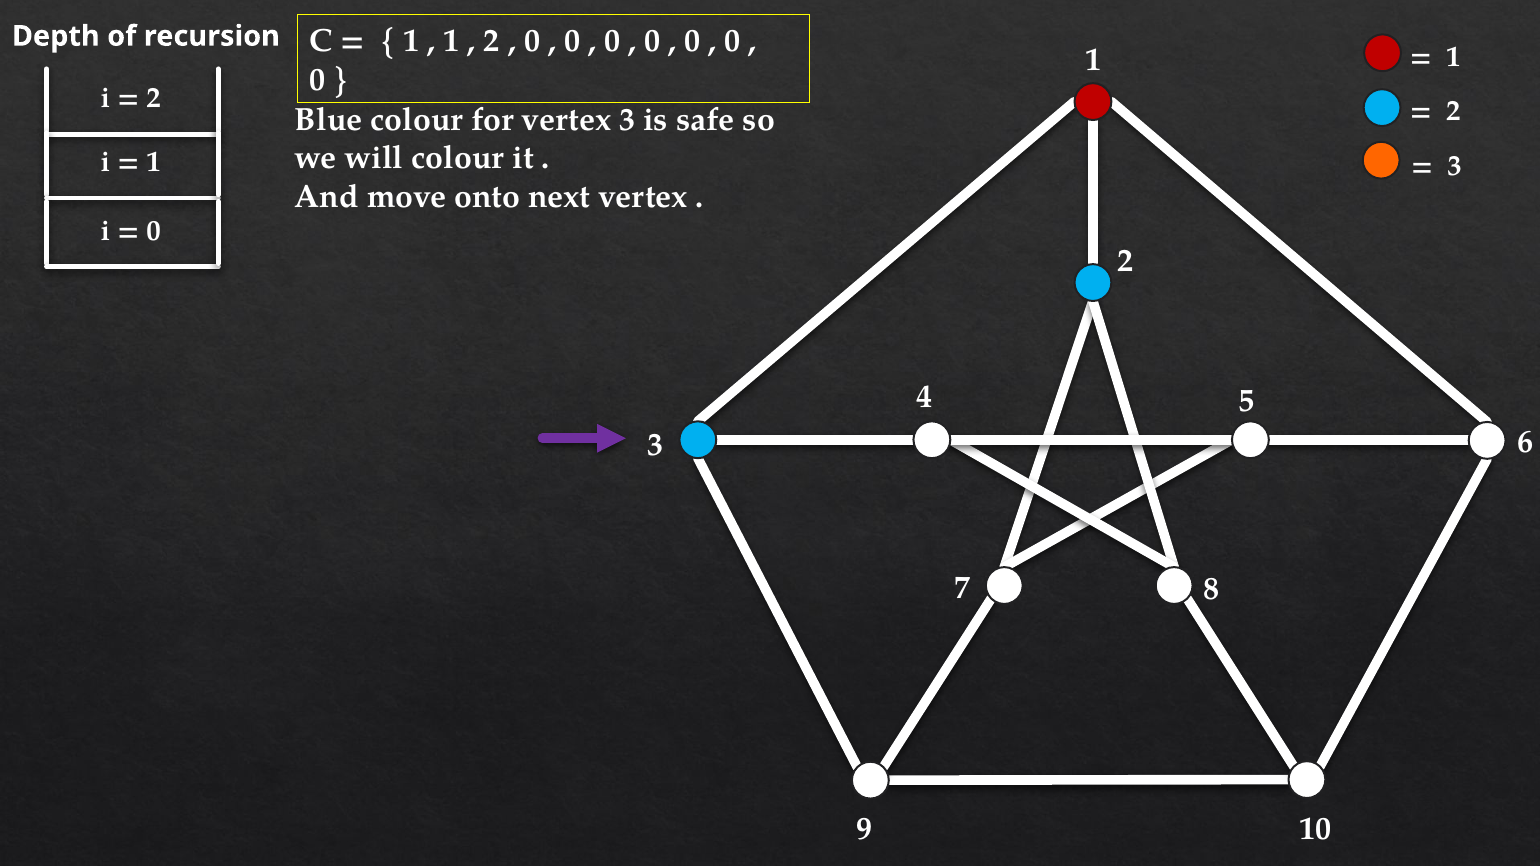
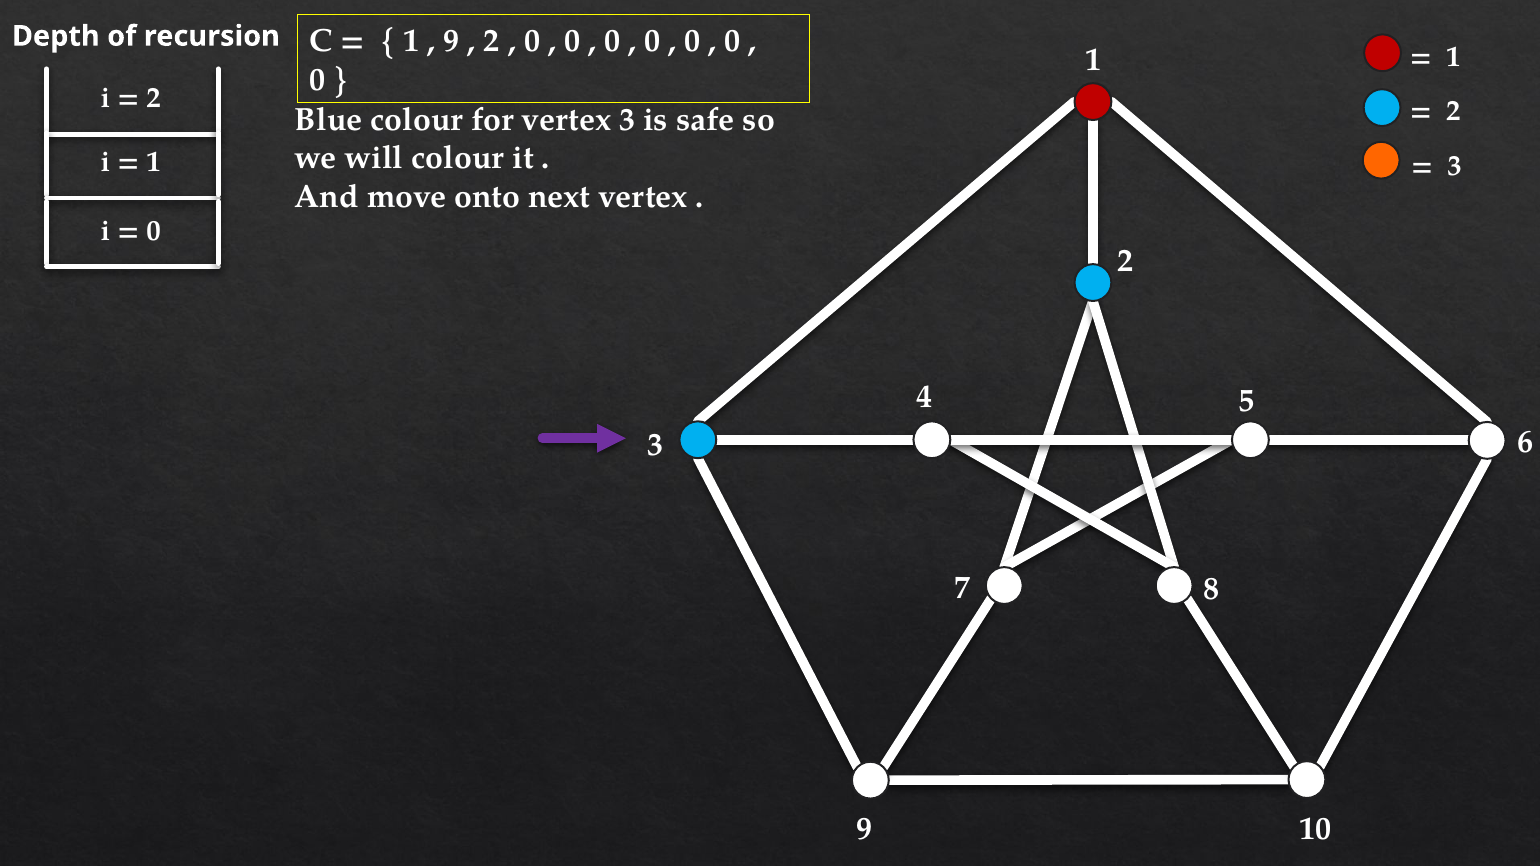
1: 1 -> 9 (452, 41)
